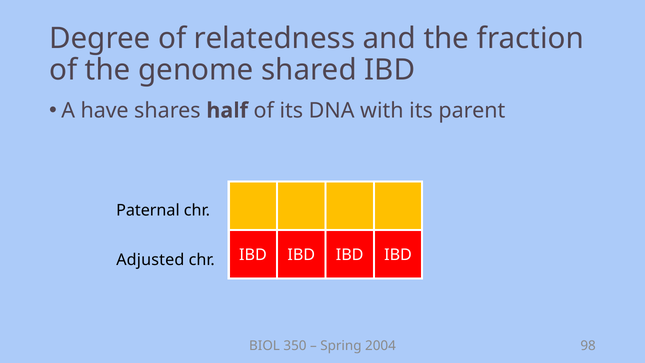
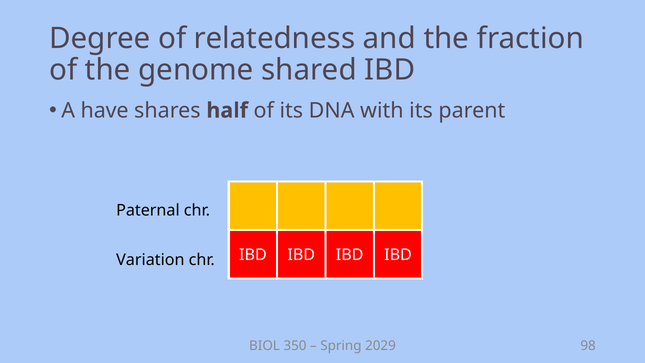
Adjusted: Adjusted -> Variation (150, 260)
2004: 2004 -> 2029 (380, 346)
